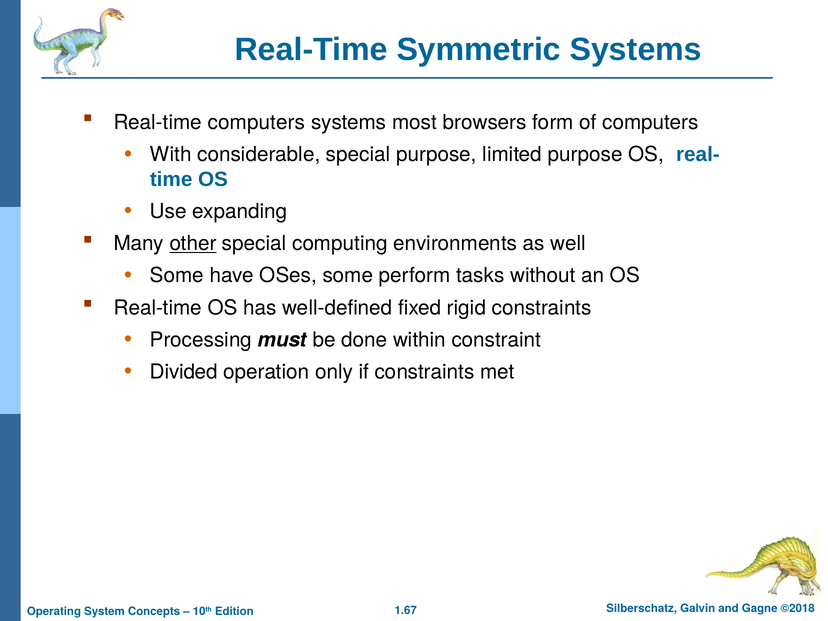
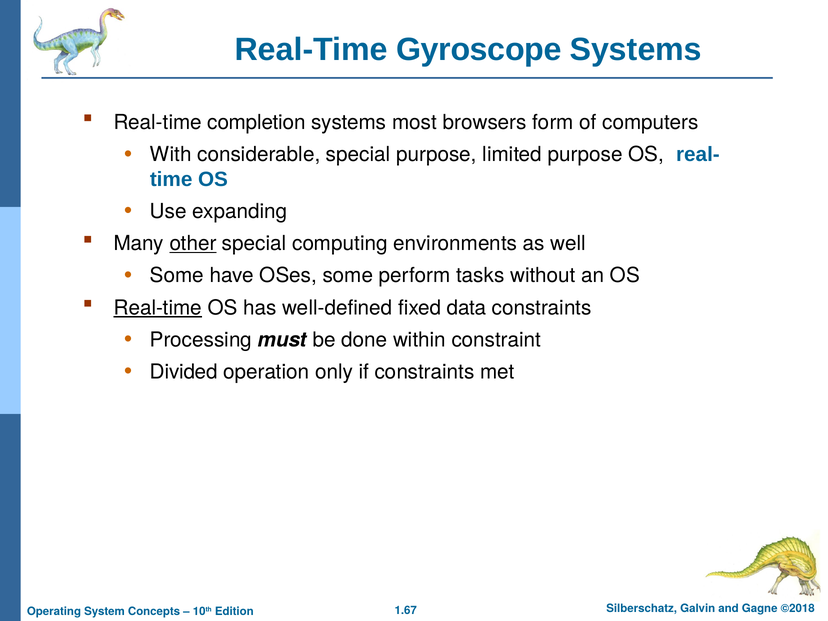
Symmetric: Symmetric -> Gyroscope (479, 50)
Real-time computers: computers -> completion (257, 123)
Real-time underline: none -> present (158, 308)
rigid: rigid -> data (467, 308)
